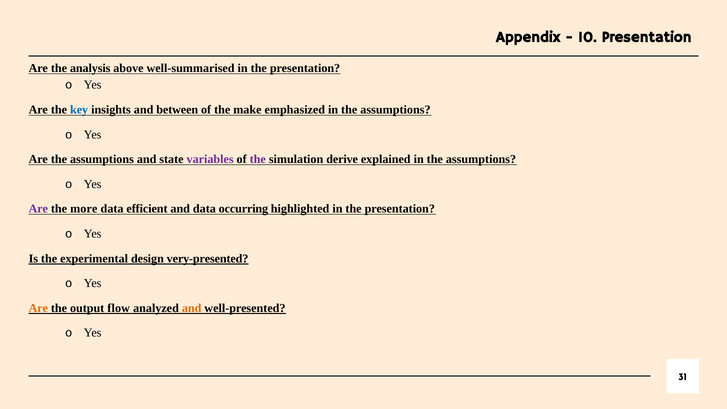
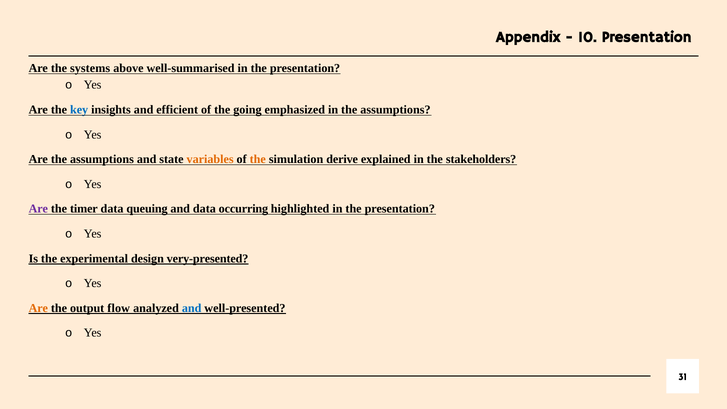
analysis: analysis -> systems (90, 68)
between: between -> efficient (177, 110)
make: make -> going (247, 110)
variables colour: purple -> orange (210, 159)
the colour: purple -> orange (258, 159)
explained in the assumptions: assumptions -> stakeholders (481, 159)
more: more -> timer (84, 209)
efficient: efficient -> queuing (147, 209)
and colour: orange -> blue (192, 308)
